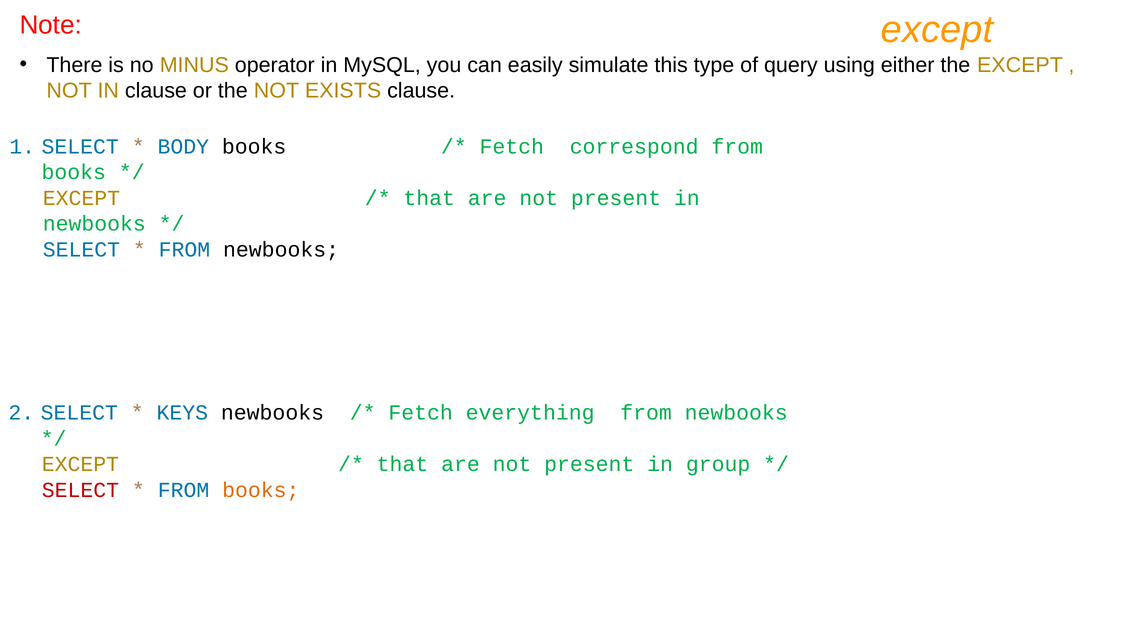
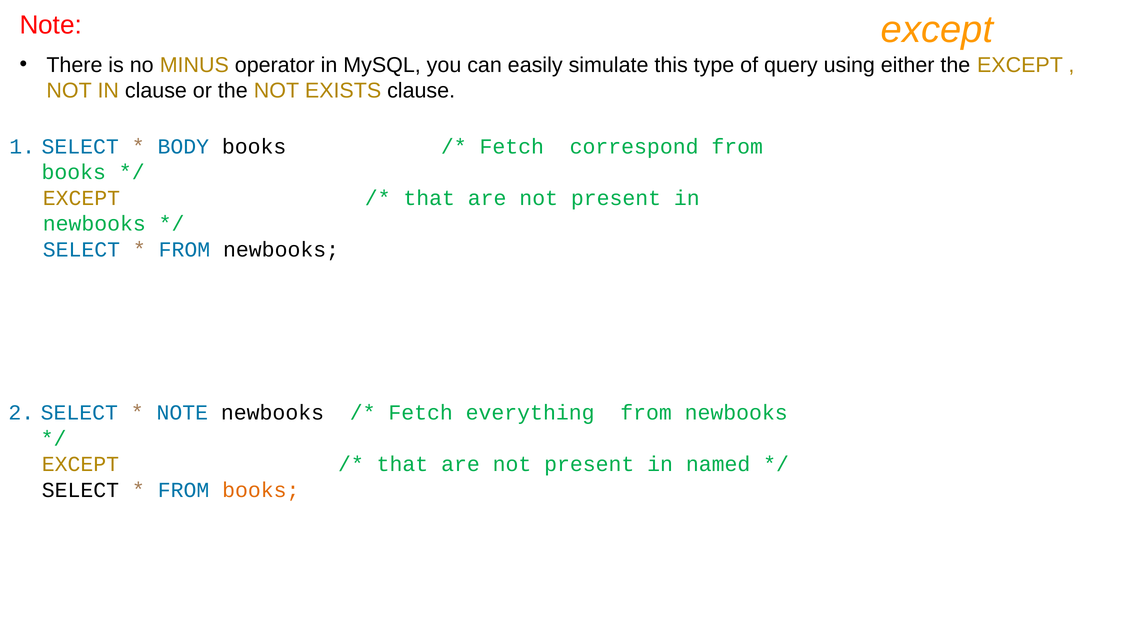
KEYS: KEYS -> NOTE (182, 413)
group: group -> named (718, 464)
SELECT colour: red -> black (80, 490)
